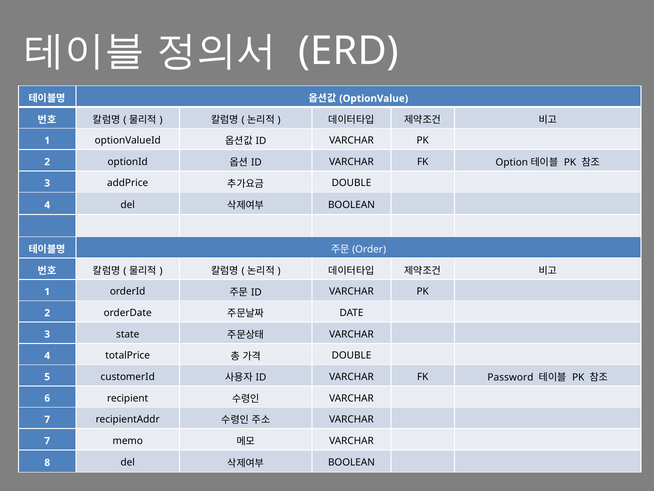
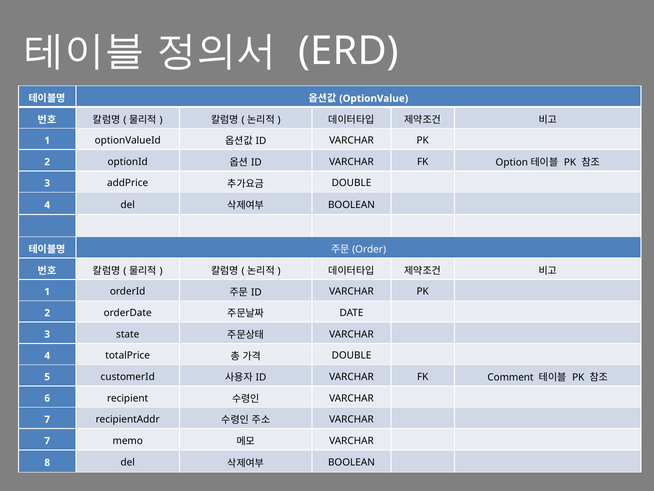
Password: Password -> Comment (511, 377)
